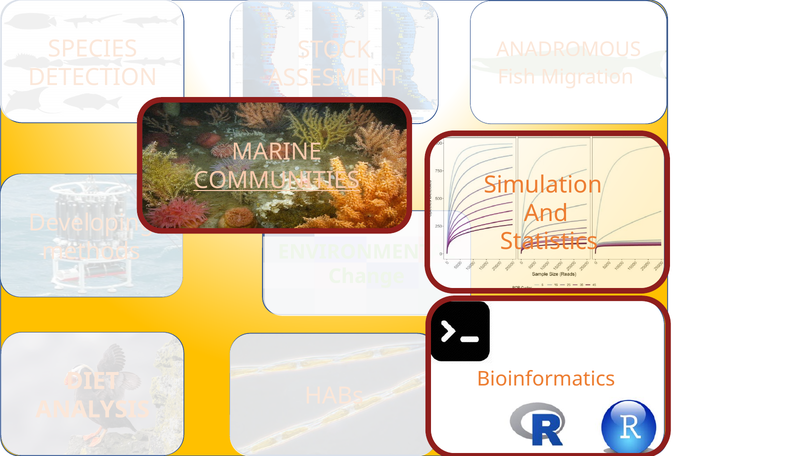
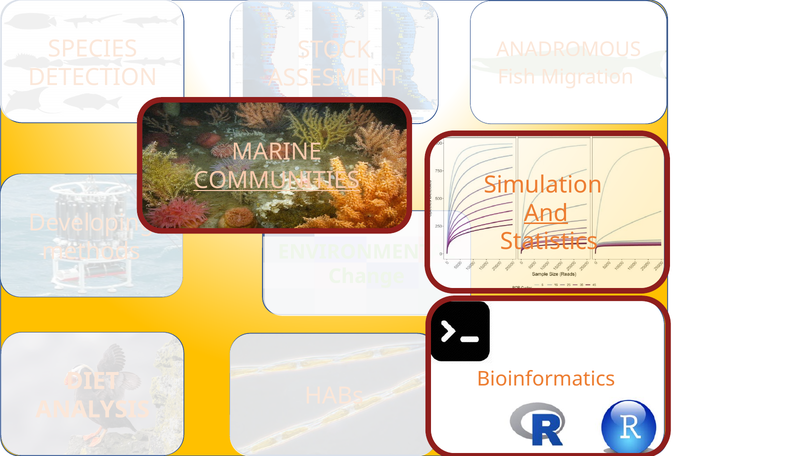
And underline: none -> present (546, 213)
